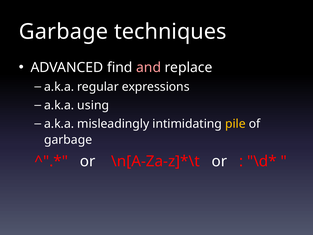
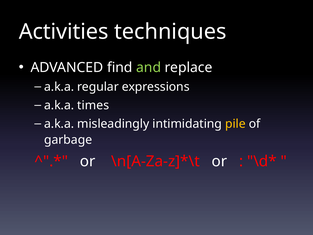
Garbage: Garbage -> Activities (64, 32)
and colour: pink -> light green (149, 67)
using: using -> times (93, 105)
